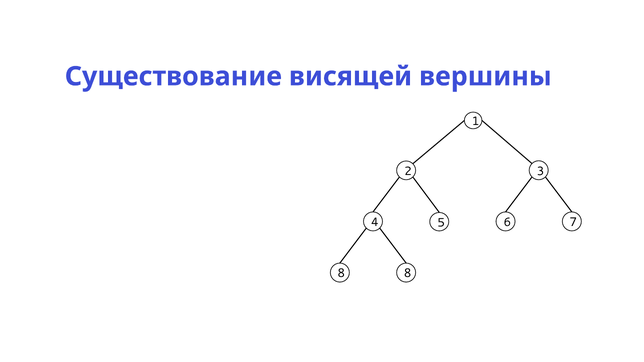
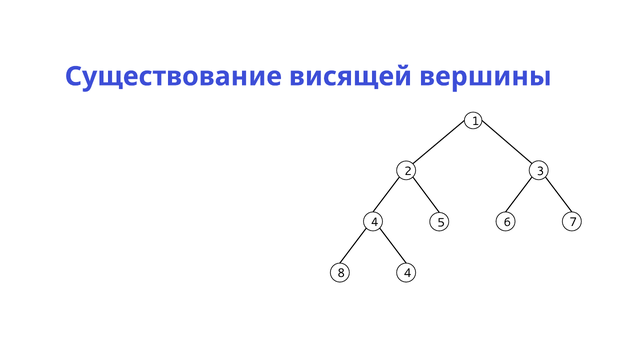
8 8: 8 -> 4 (408, 274)
